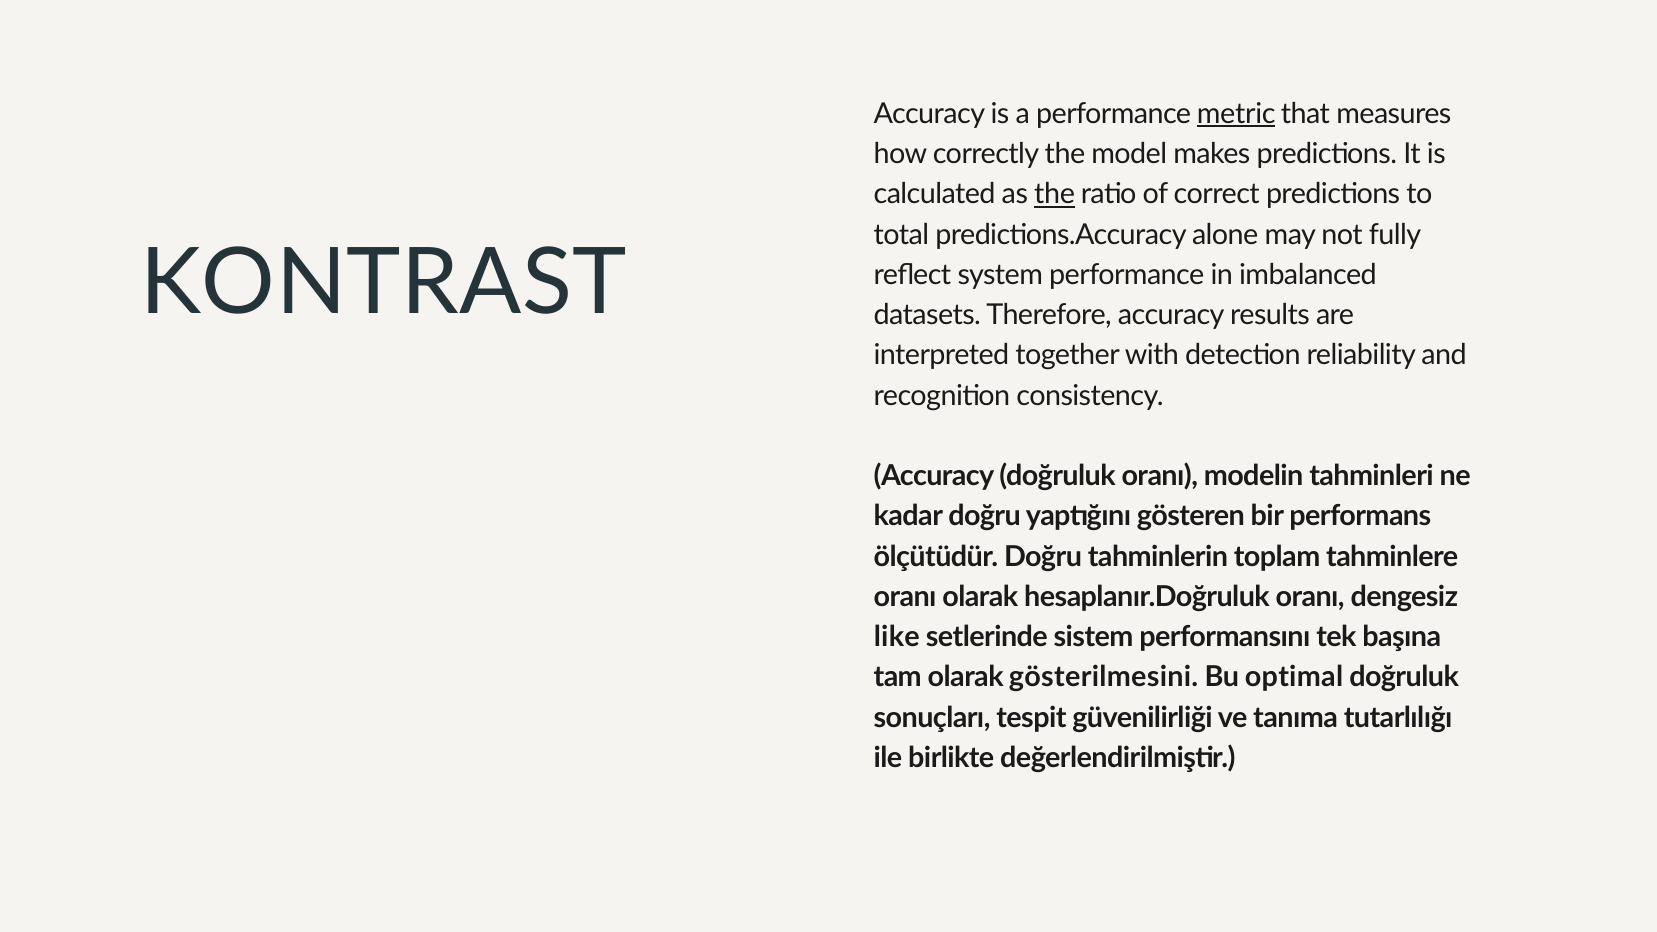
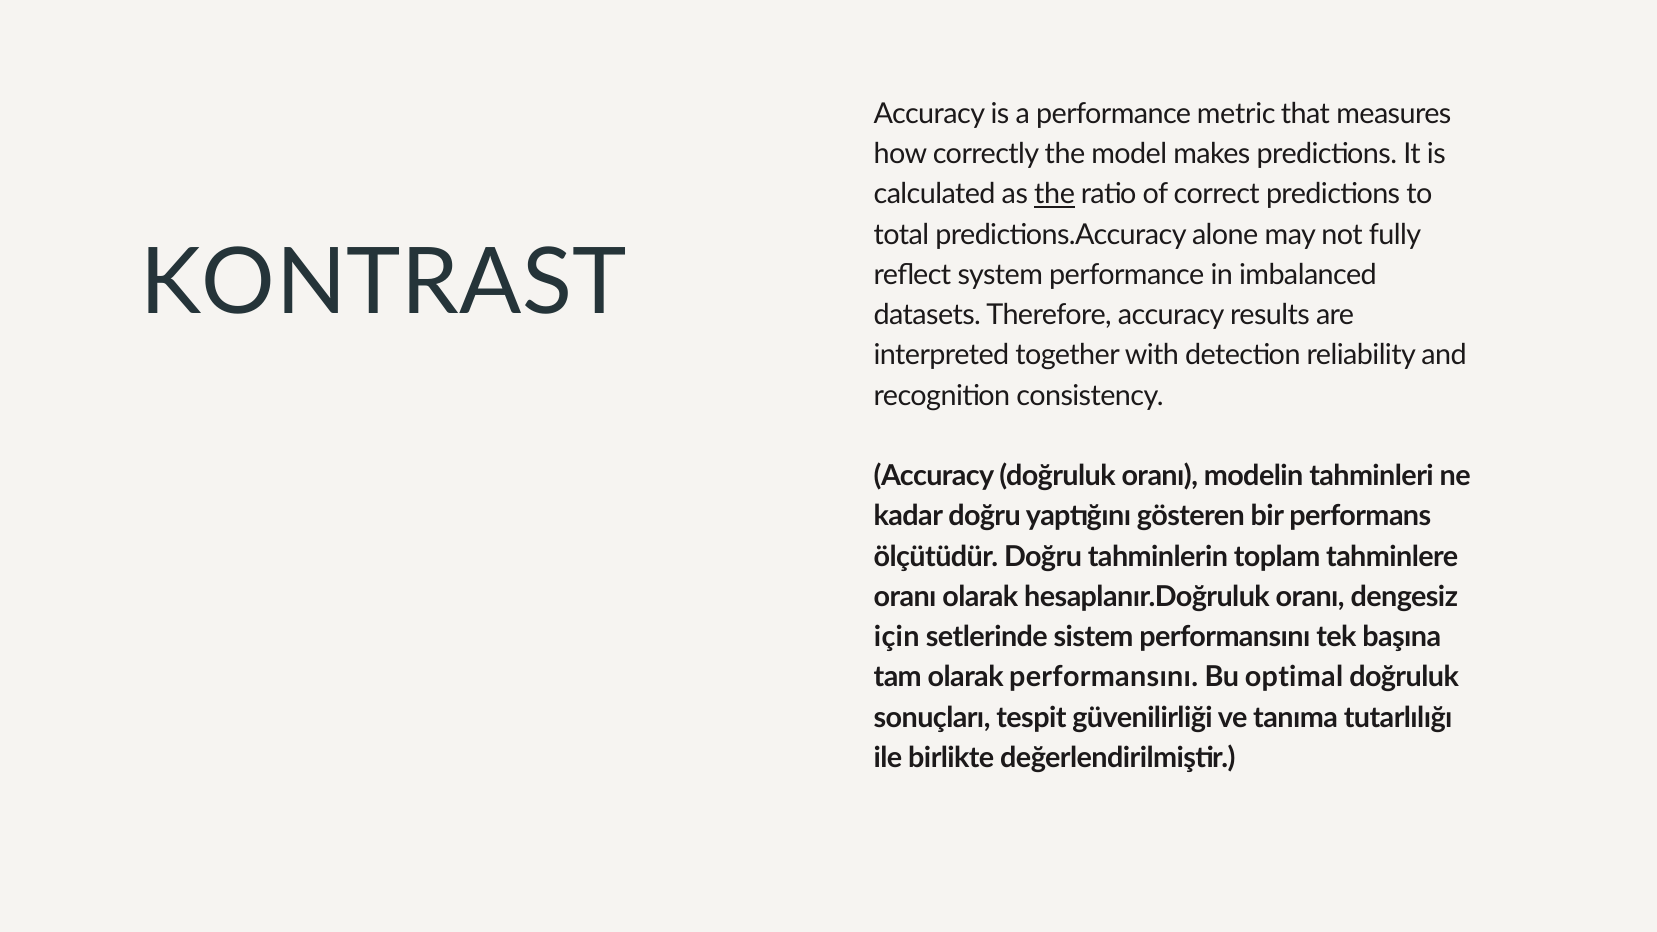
metric underline: present -> none (1236, 114)
like: like -> için (897, 637)
olarak gösterilmesini: gösterilmesini -> performansını (1104, 677)
